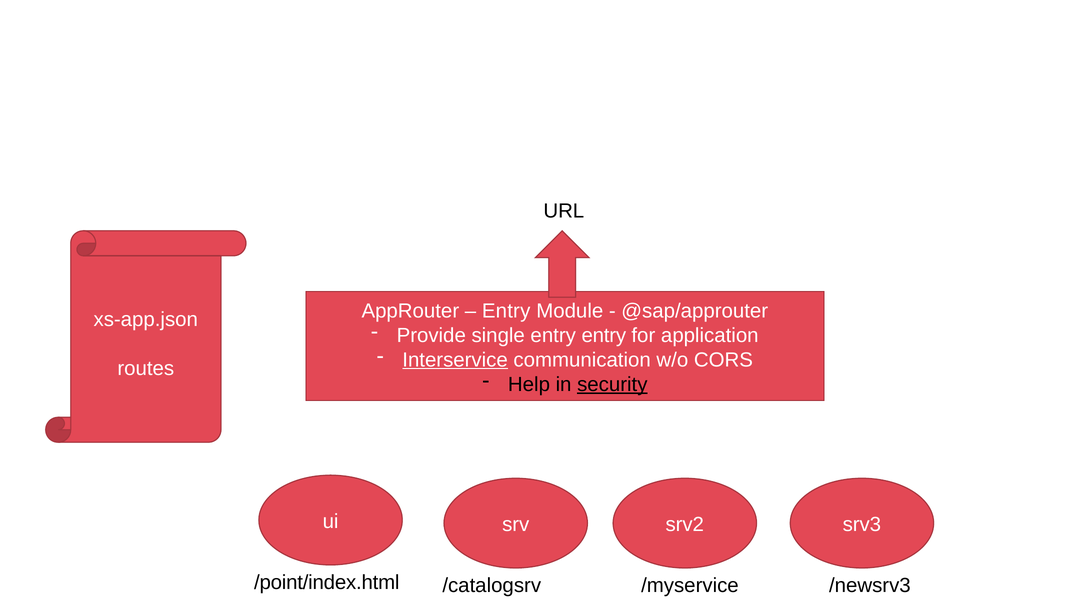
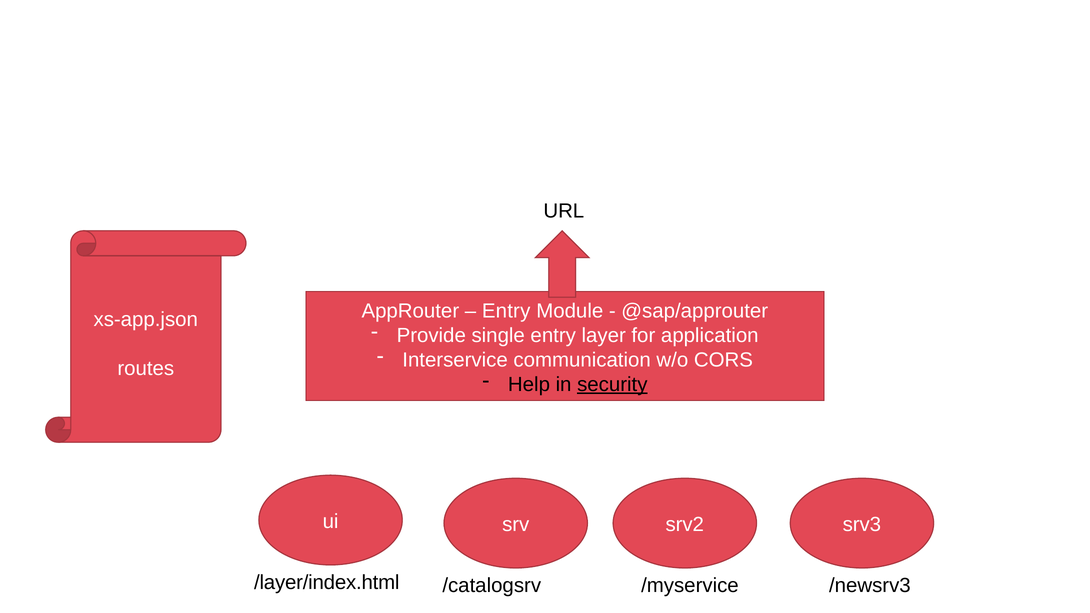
entry entry: entry -> layer (604, 335)
Interservice underline: present -> none (455, 360)
/point/index.html: /point/index.html -> /layer/index.html (327, 583)
